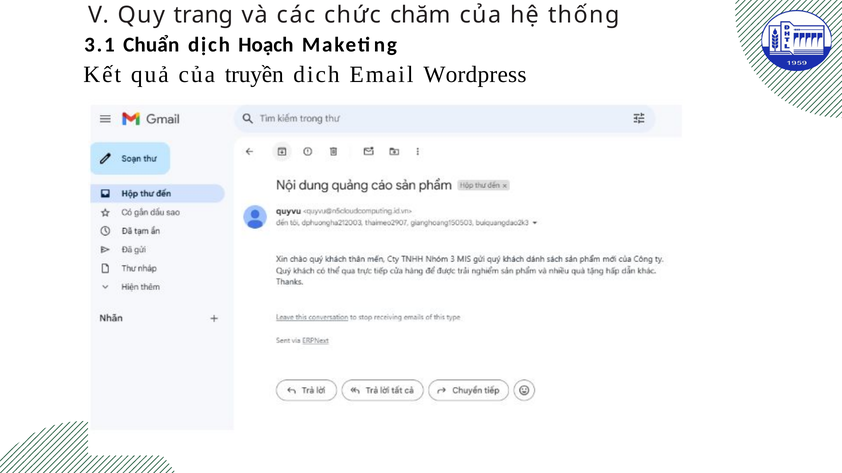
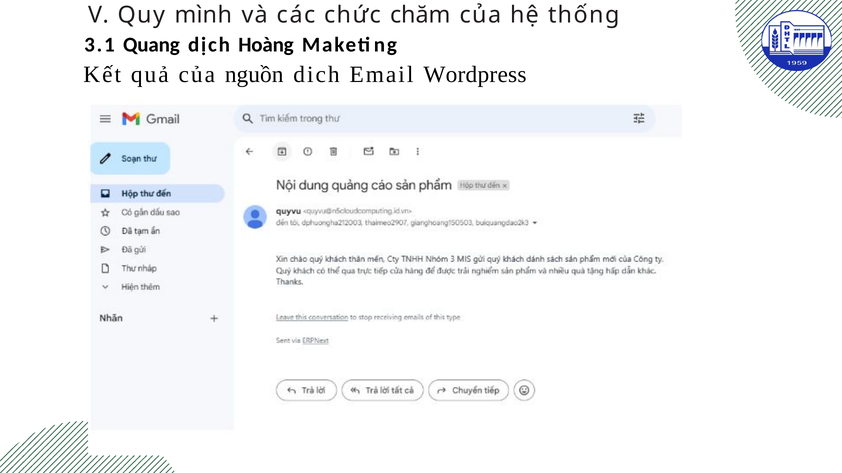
trang: trang -> mình (203, 15)
Chuẩn: Chuẩn -> Quang (151, 45)
Hoạch: Hoạch -> Hoàng (266, 45)
truyền: truyền -> nguồn (254, 75)
